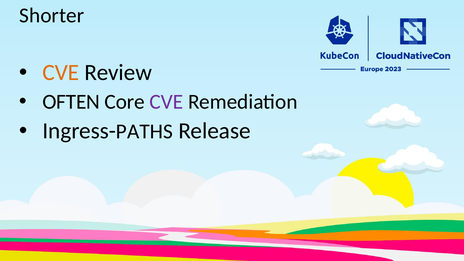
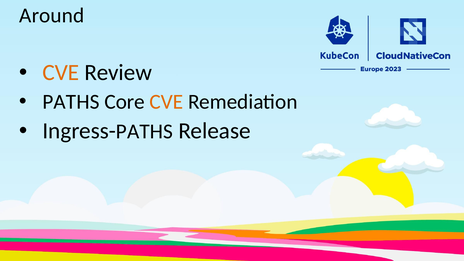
Shorter: Shorter -> Around (52, 15)
OFTEN: OFTEN -> PATHS (71, 102)
CVE colour: purple -> orange (166, 102)
